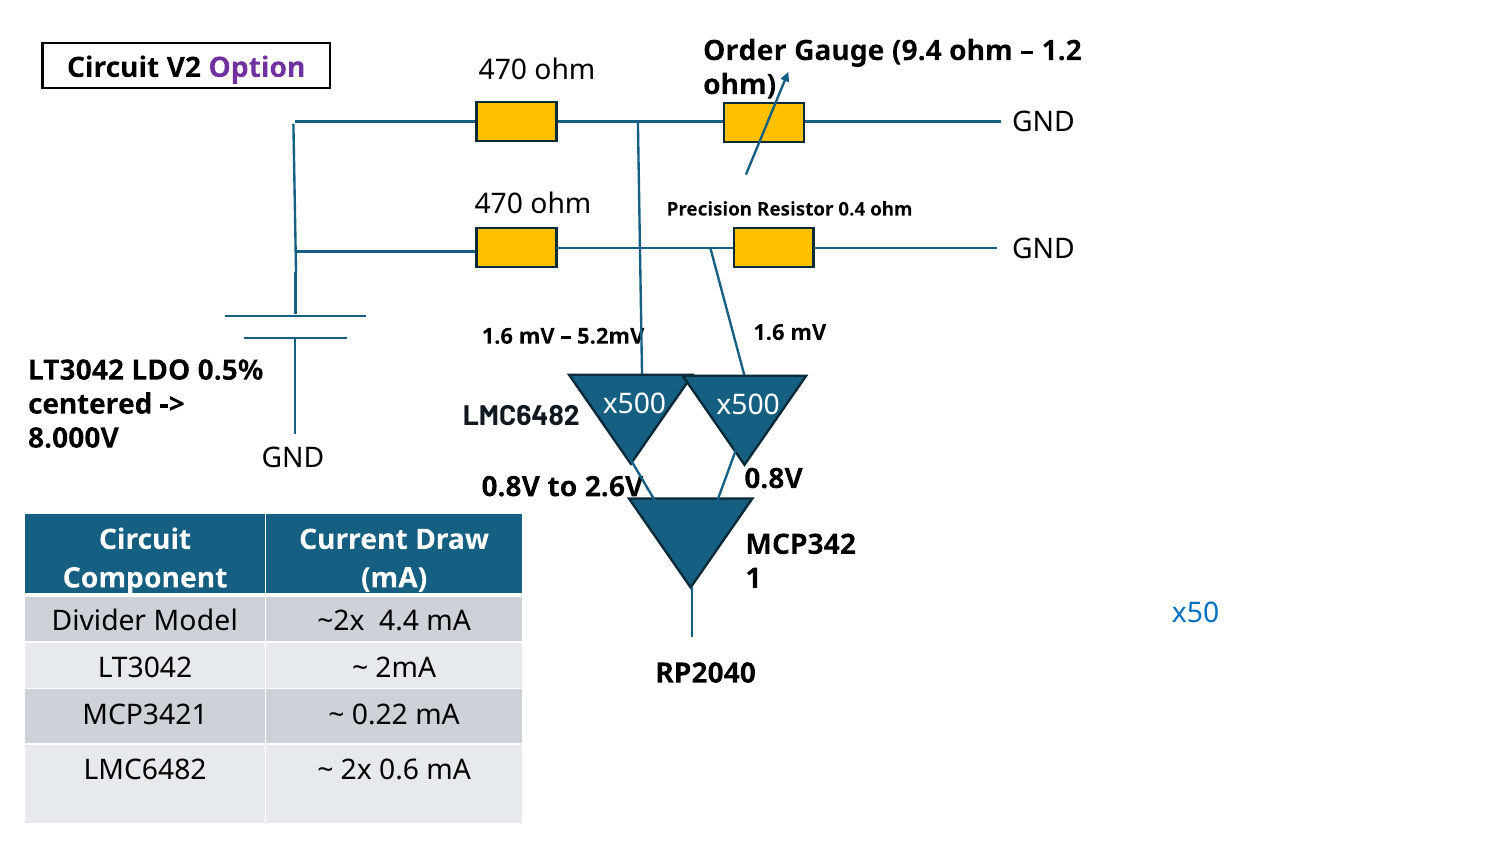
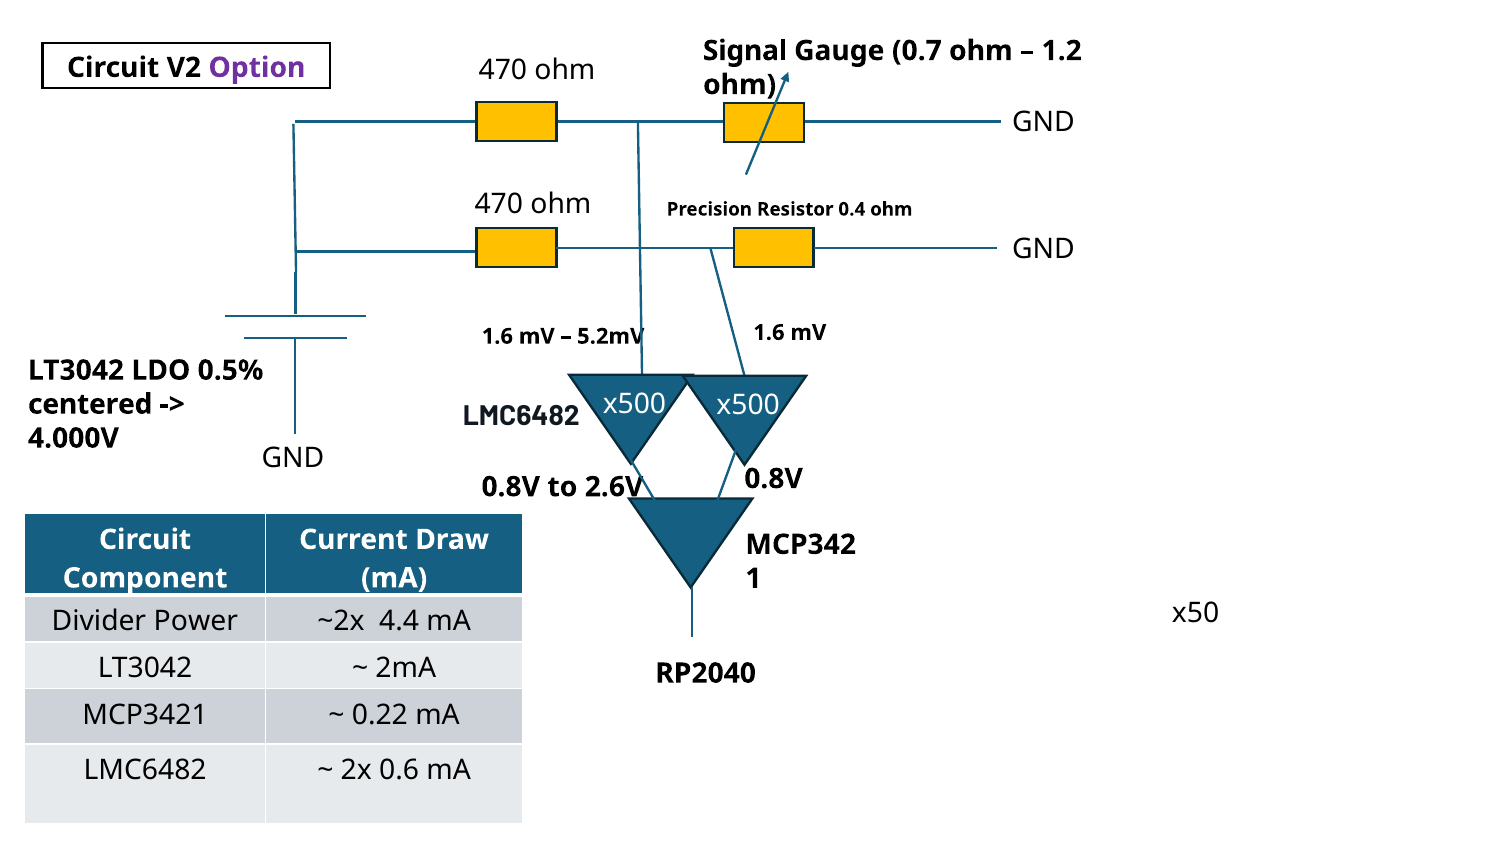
Order: Order -> Signal (745, 51)
9.4: 9.4 -> 0.7 (917, 51)
8.000V: 8.000V -> 4.000V (73, 438)
x50 colour: blue -> black (1196, 613)
Model: Model -> Power (196, 621)
